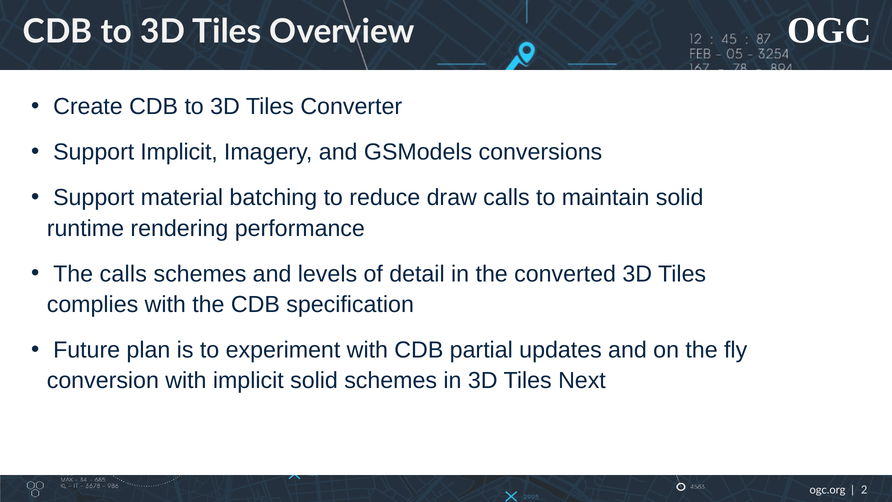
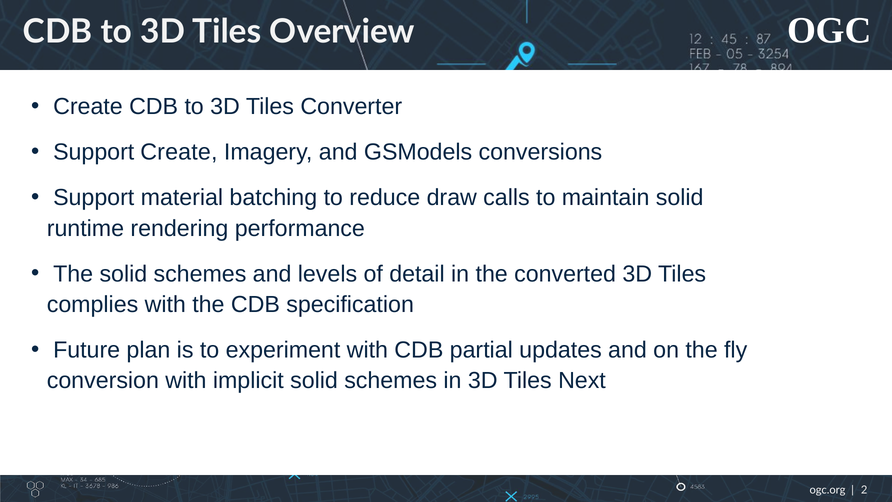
Support Implicit: Implicit -> Create (179, 152)
The calls: calls -> solid (123, 274)
